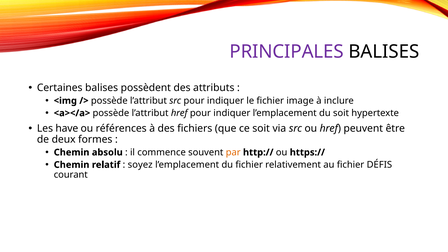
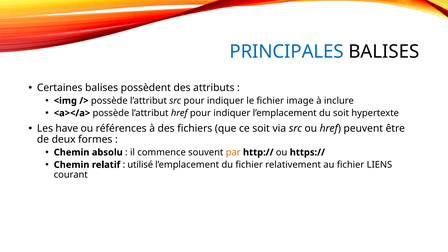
PRINCIPALES colour: purple -> blue (287, 52)
soyez: soyez -> utilisé (140, 165)
DÉFIS: DÉFIS -> LIENS (379, 165)
